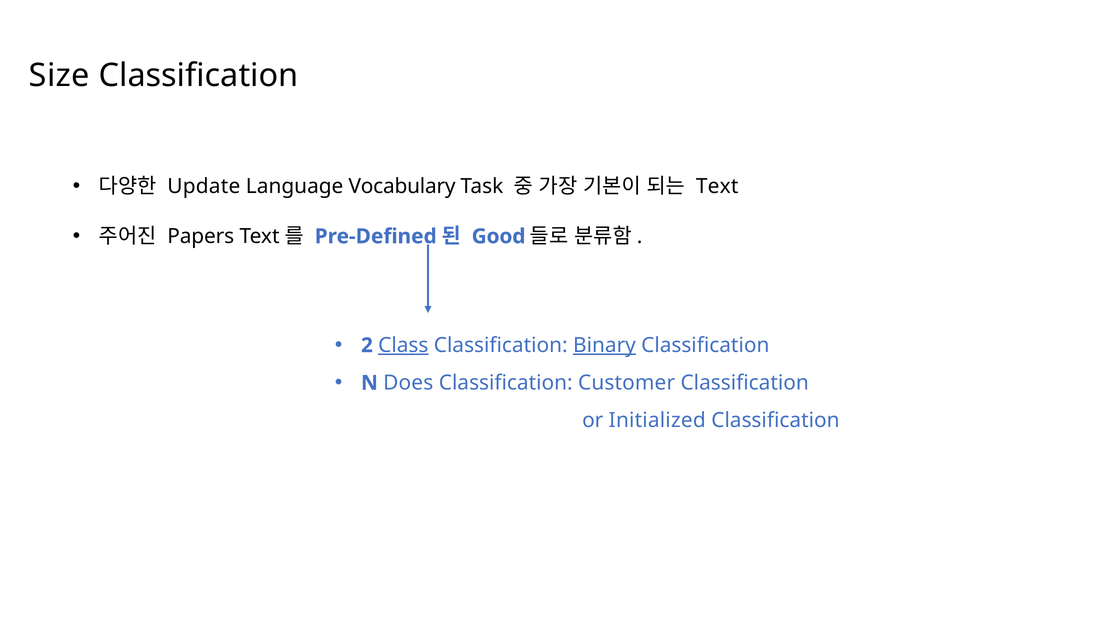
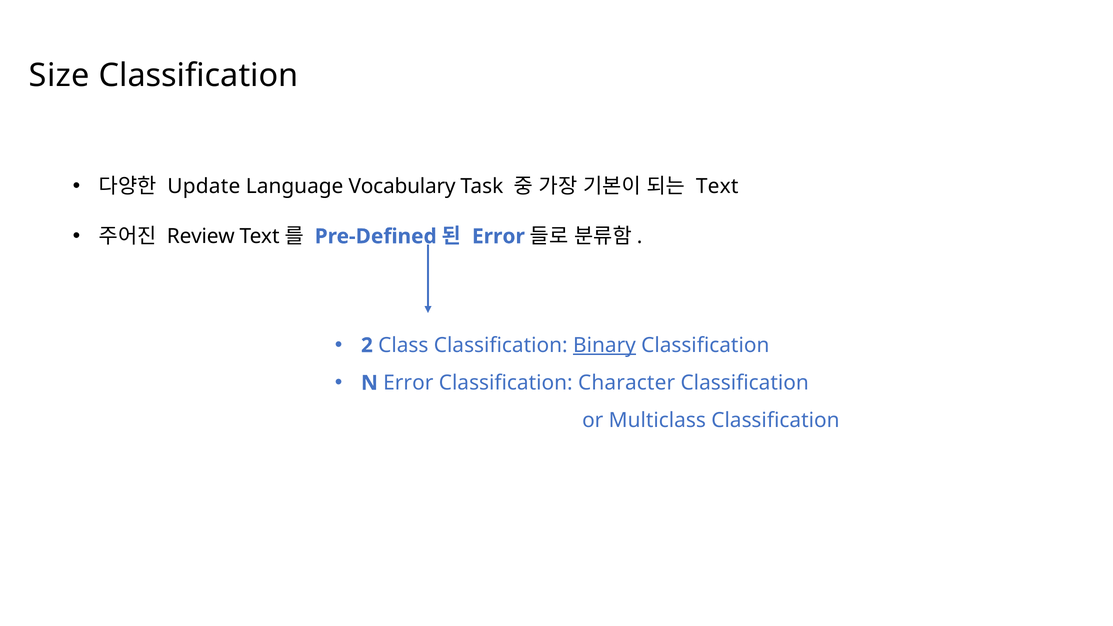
Papers: Papers -> Review (201, 236)
Good: Good -> Error (498, 236)
Class underline: present -> none (403, 345)
N Does: Does -> Error (408, 383)
Customer: Customer -> Character (627, 383)
Initialized: Initialized -> Multiclass (657, 421)
